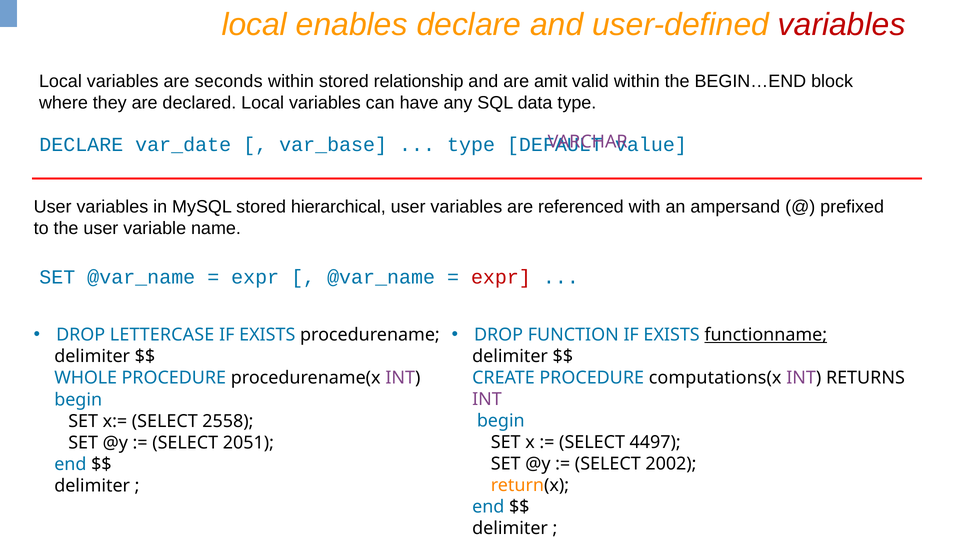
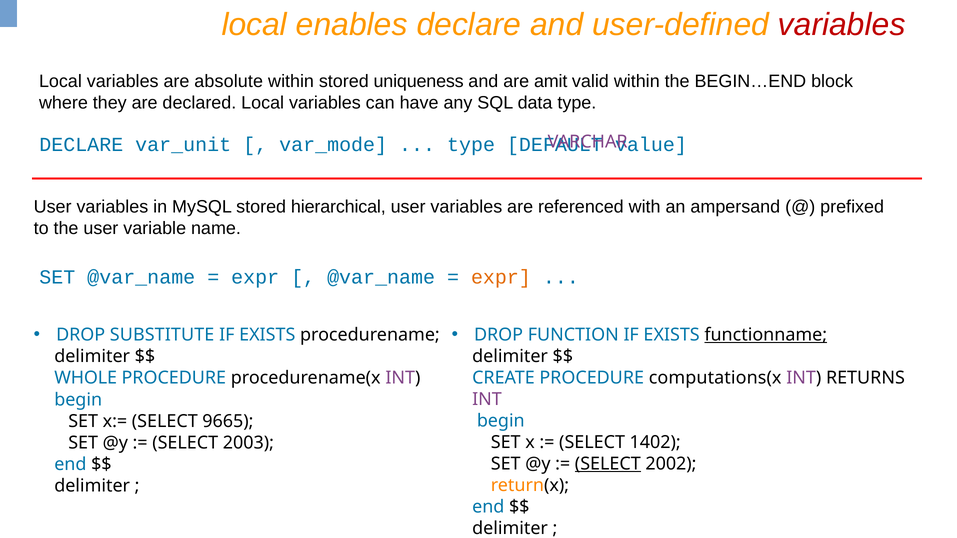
seconds: seconds -> absolute (229, 81)
relationship: relationship -> uniqueness (419, 81)
var_date: var_date -> var_unit (183, 145)
var_base: var_base -> var_mode (333, 145)
expr colour: red -> orange (501, 277)
LETTERCASE: LETTERCASE -> SUBSTITUTE (162, 335)
2558: 2558 -> 9665 (228, 421)
4497: 4497 -> 1402 (655, 443)
2051: 2051 -> 2003 (248, 443)
SELECT underline: none -> present (608, 464)
